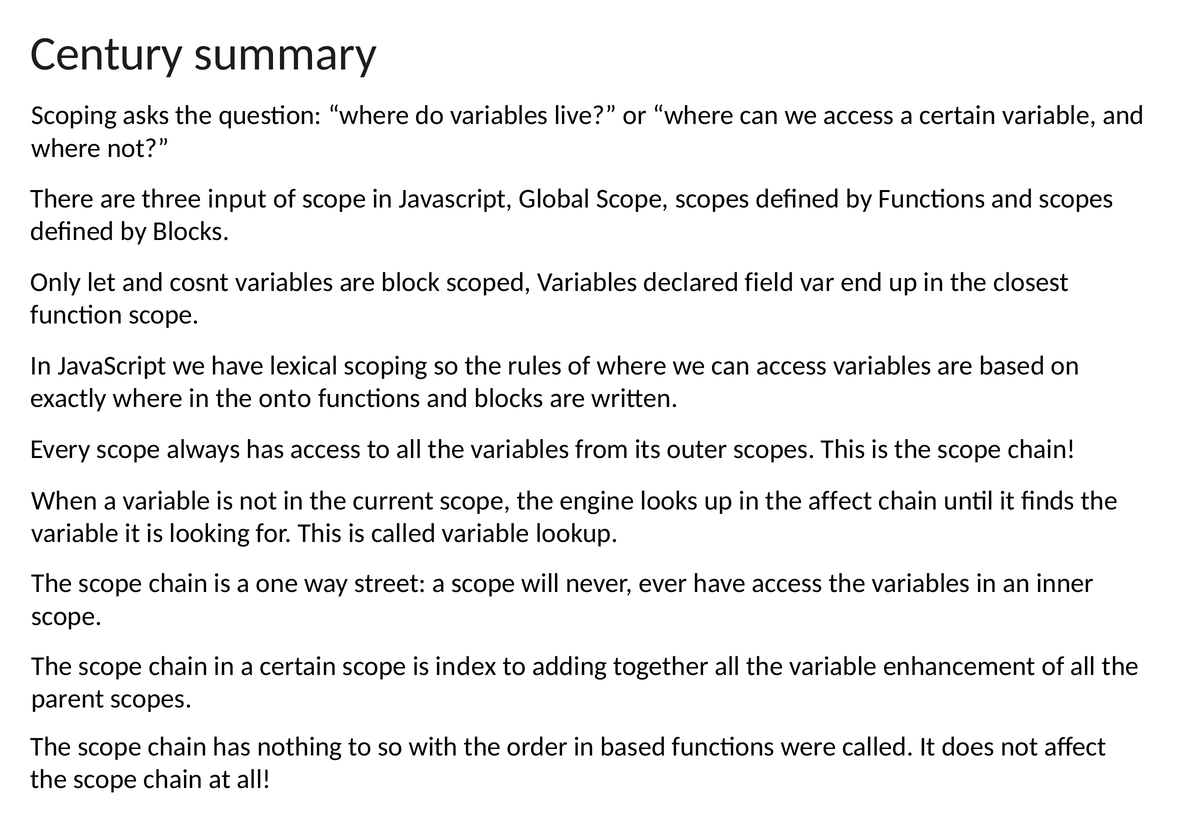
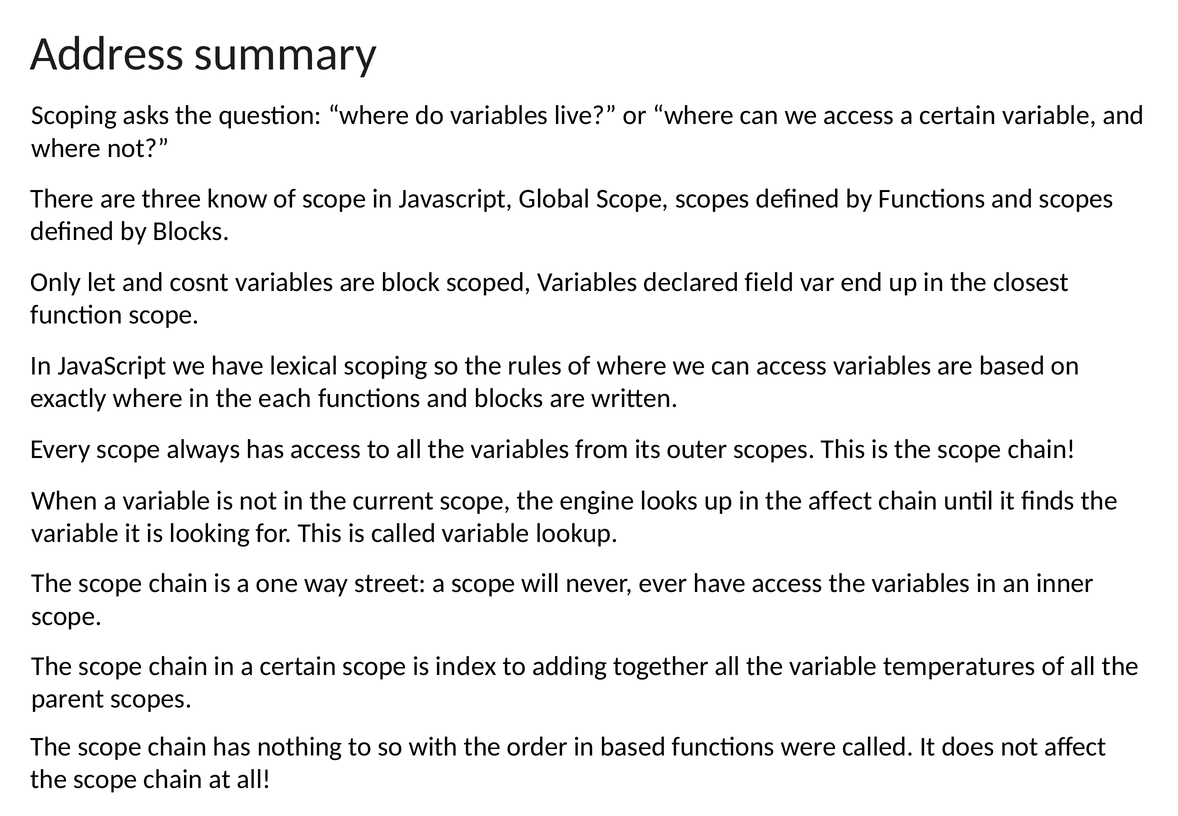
Century: Century -> Address (107, 54)
input: input -> know (237, 199)
onto: onto -> each (285, 398)
enhancement: enhancement -> temperatures (959, 666)
